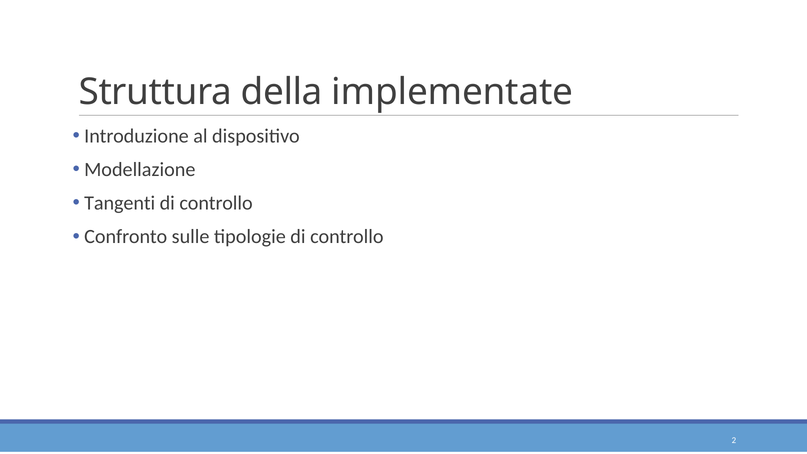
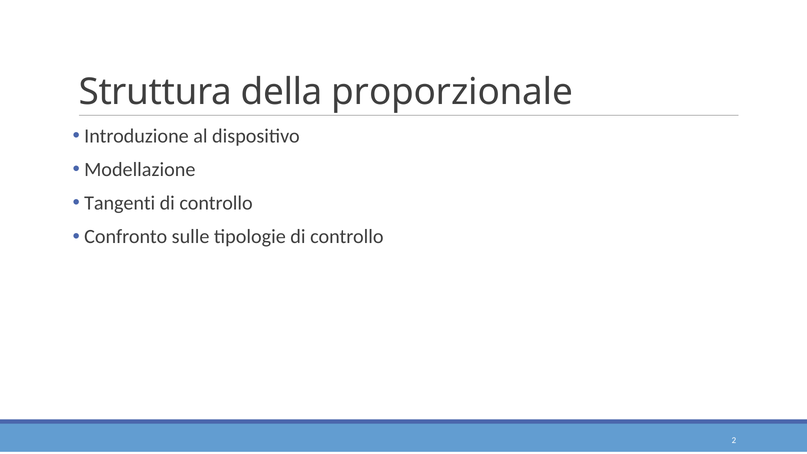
implementate: implementate -> proporzionale (452, 92)
